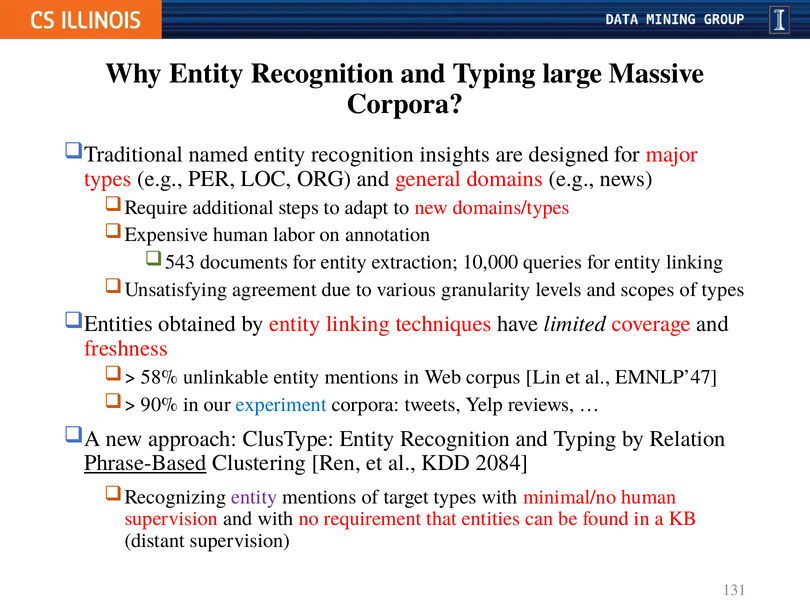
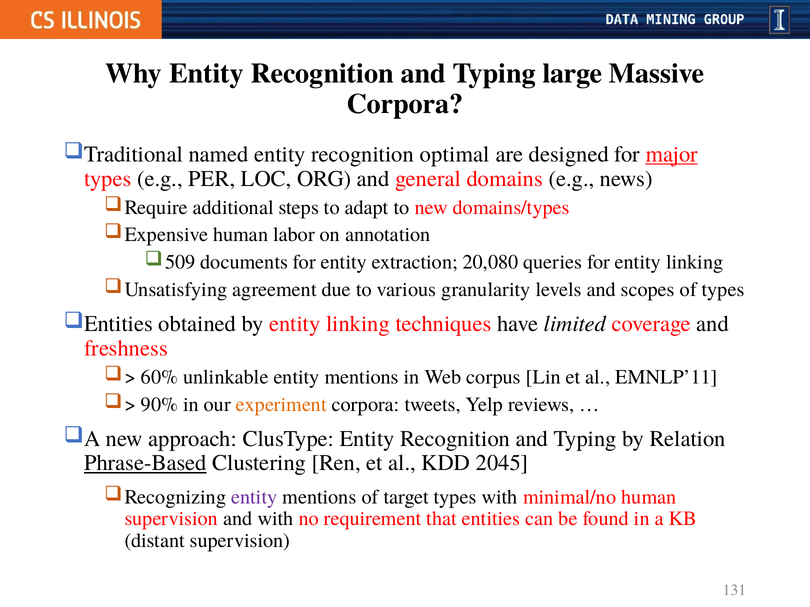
insights: insights -> optimal (455, 155)
major underline: none -> present (672, 155)
543: 543 -> 509 (180, 262)
10,000: 10,000 -> 20,080 (491, 262)
58%: 58% -> 60% (160, 377)
EMNLP’47: EMNLP’47 -> EMNLP’11 (666, 377)
experiment colour: blue -> orange (281, 405)
2084: 2084 -> 2045 (502, 463)
